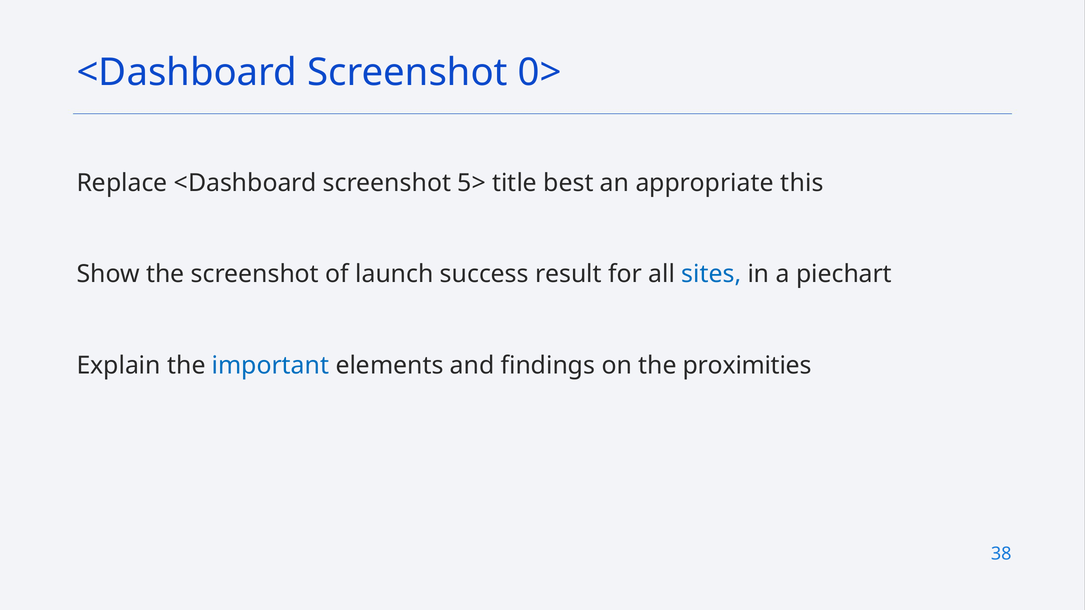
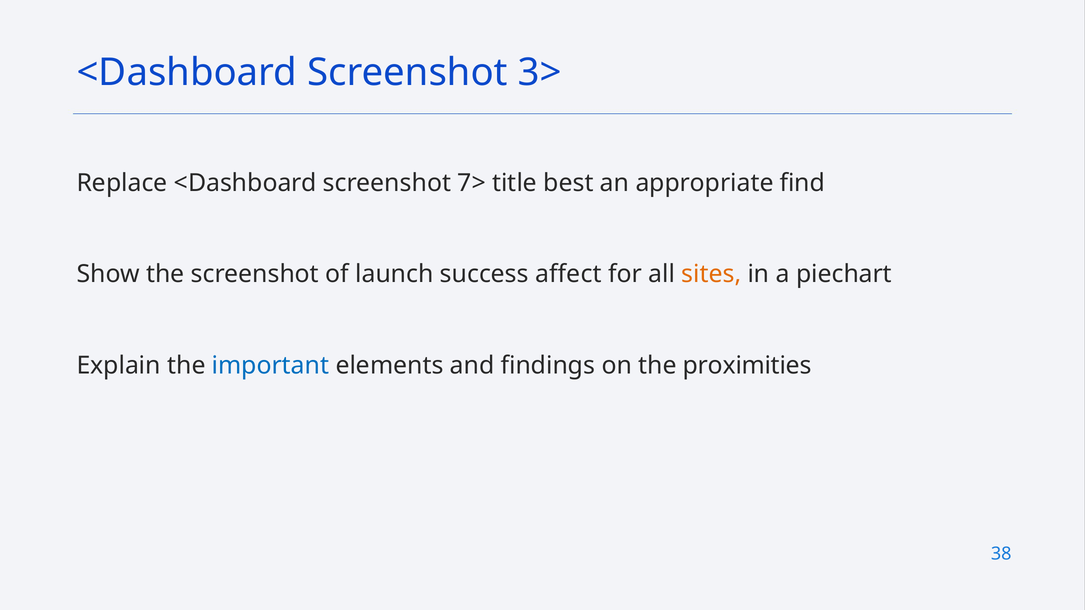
0>: 0> -> 3> (540, 72)
5>: 5> -> 7> (472, 183)
this: this -> find (802, 183)
result: result -> affect (568, 274)
sites colour: blue -> orange (711, 274)
